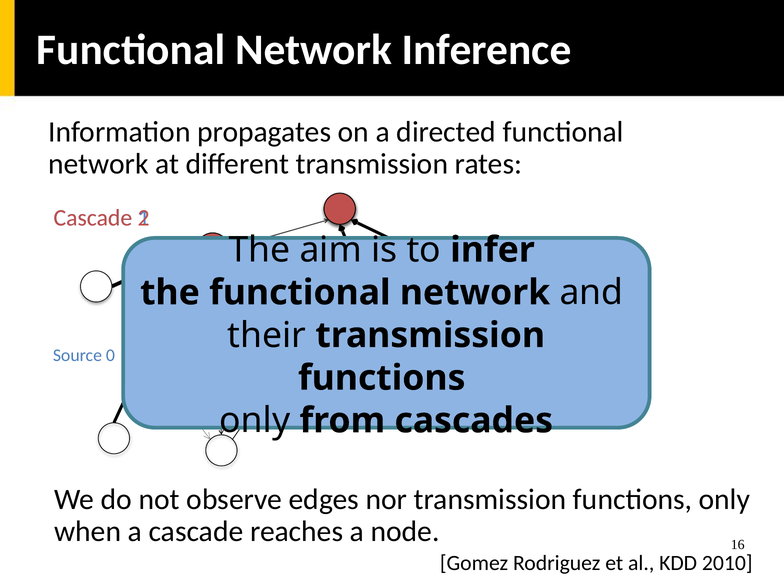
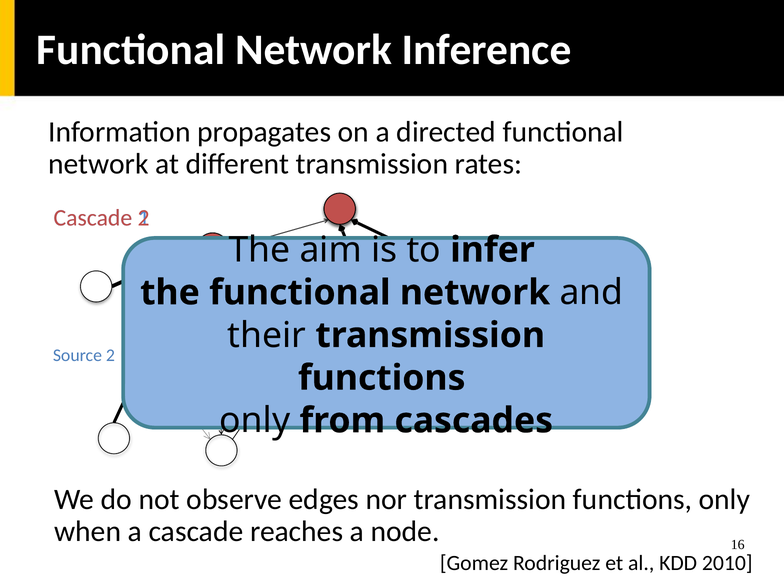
0: 0 -> 2 (110, 356)
